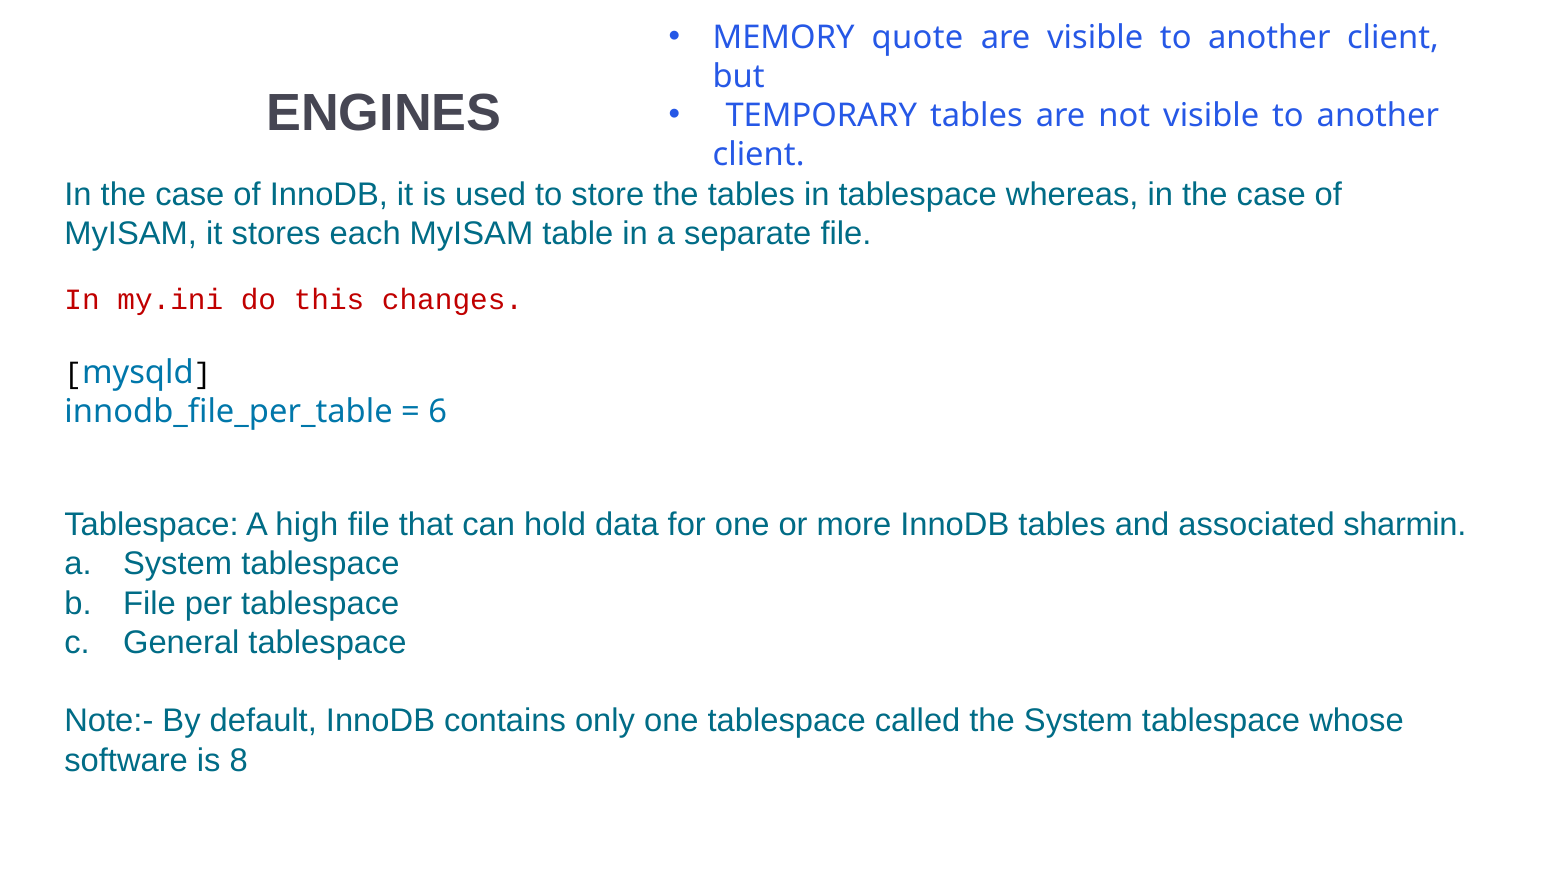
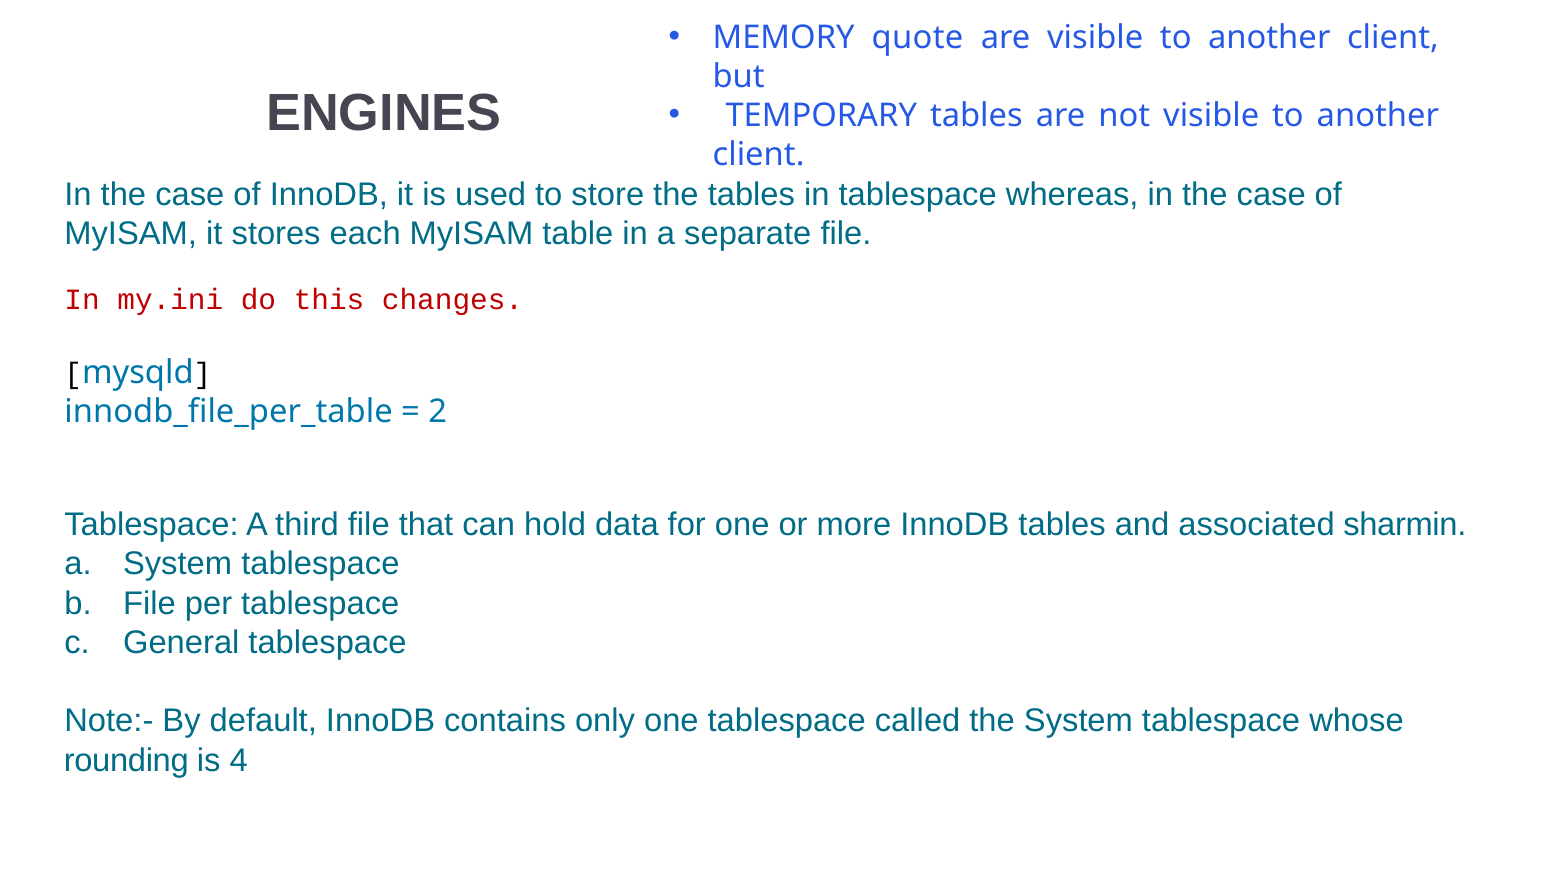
6: 6 -> 2 (438, 412)
high: high -> third (307, 525)
software: software -> rounding (126, 760)
8: 8 -> 4 (239, 760)
